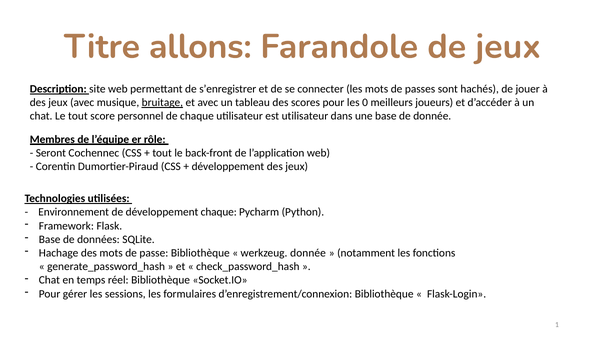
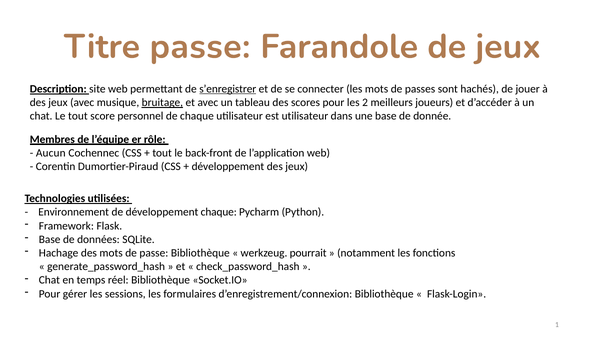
Titre allons: allons -> passe (200, 47)
s’enregistrer underline: none -> present (228, 89)
0: 0 -> 2 (365, 103)
Seront: Seront -> Aucun (51, 153)
werkzeug donnée: donnée -> pourrait (308, 253)
